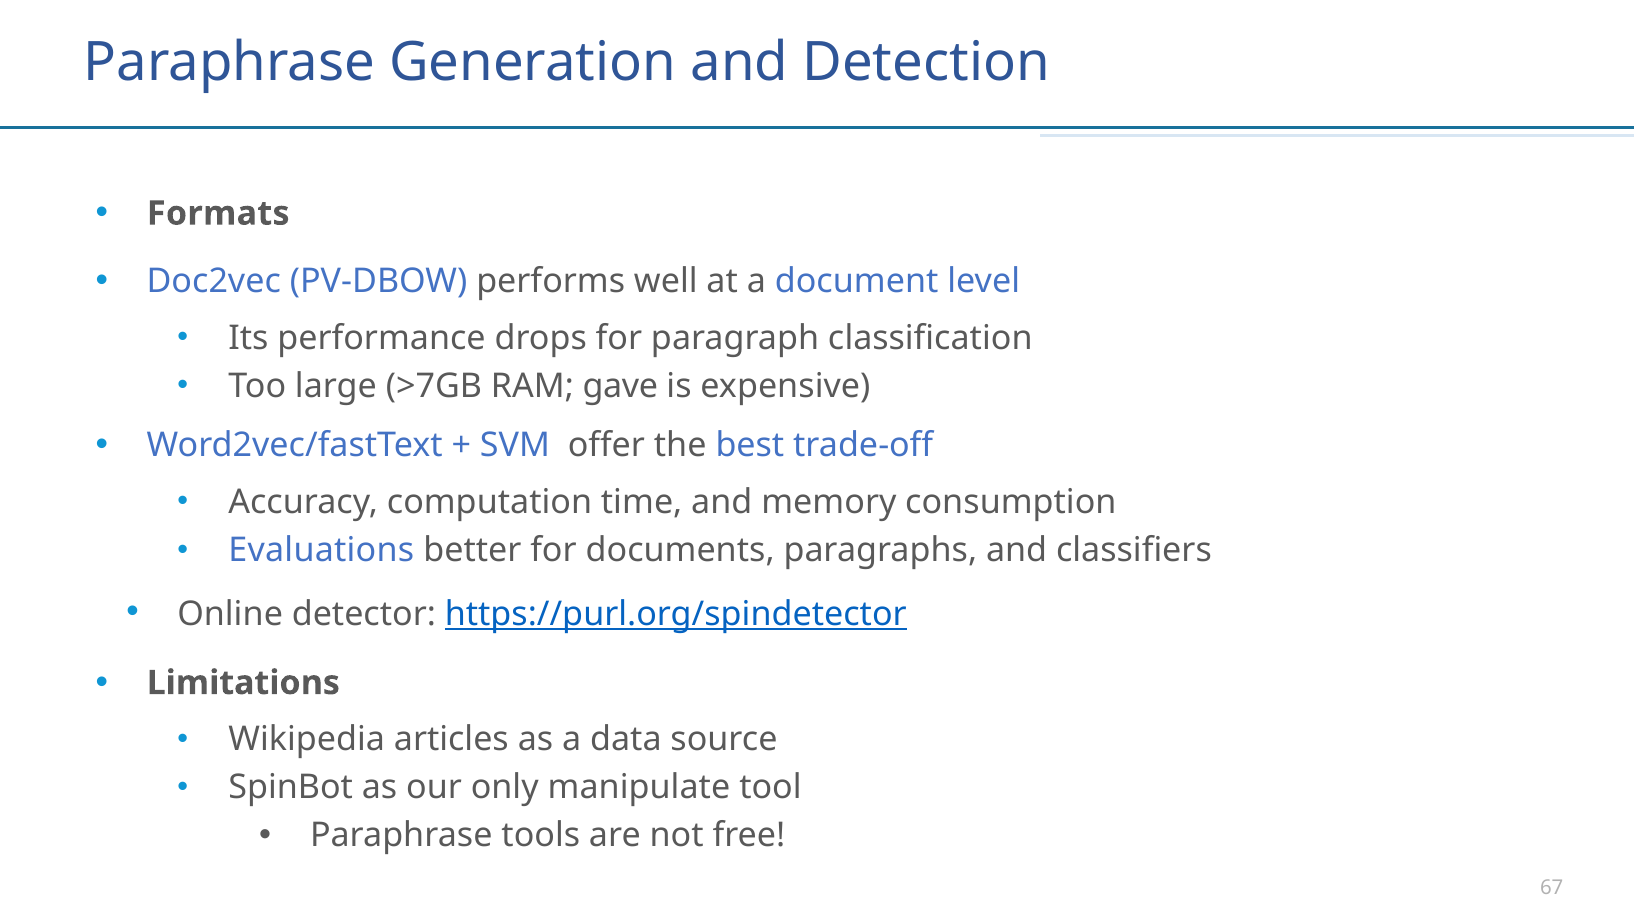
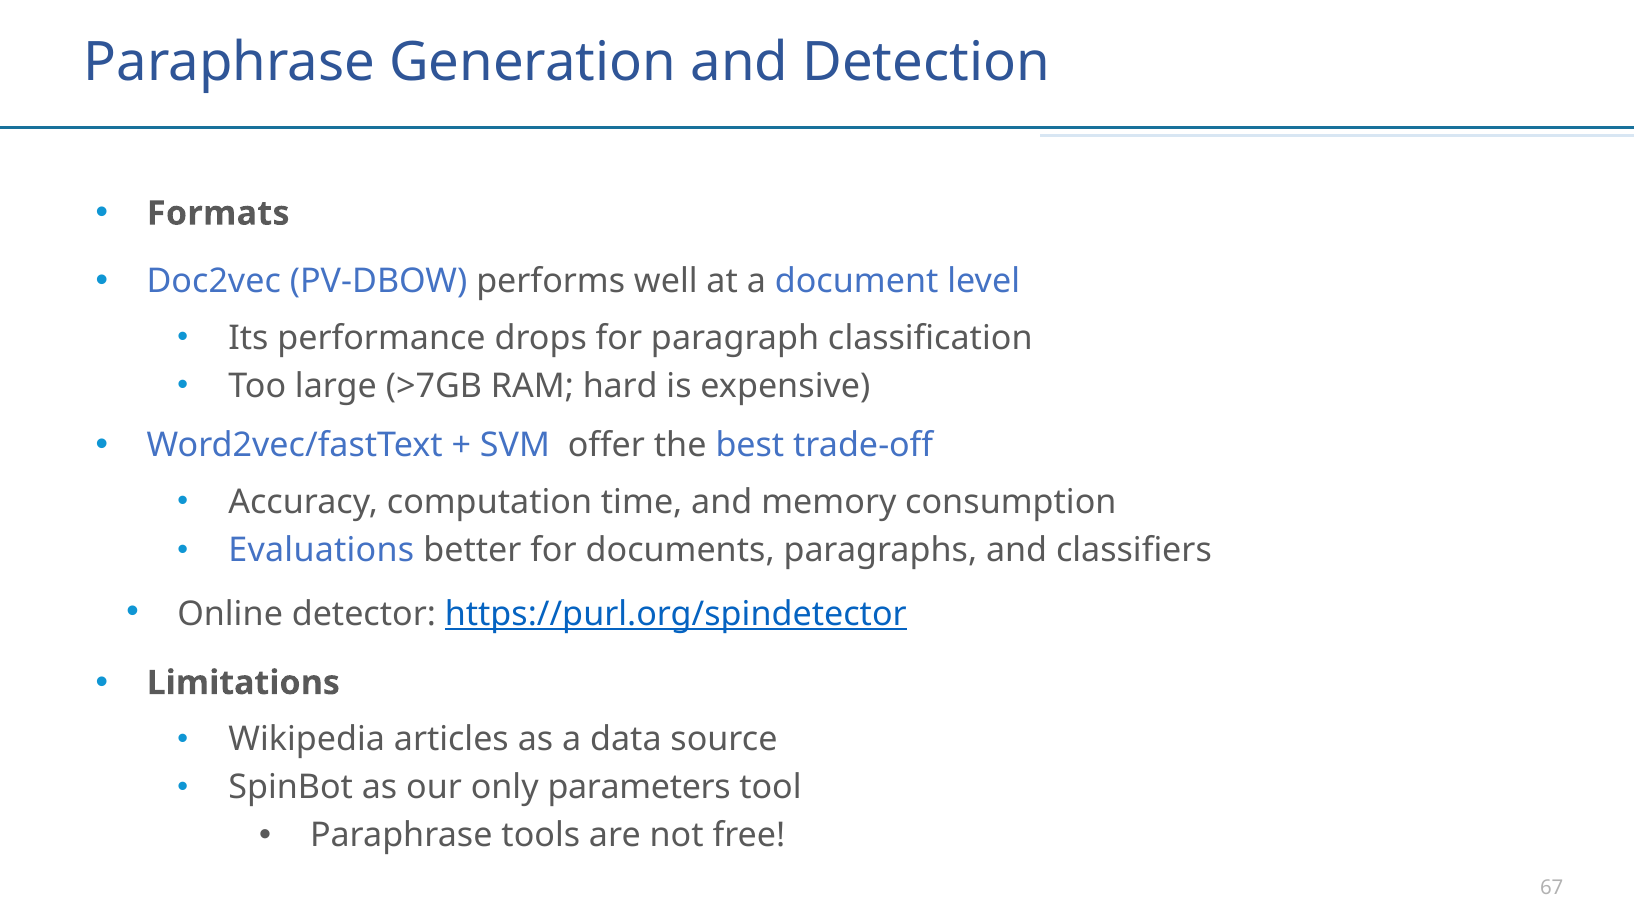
gave: gave -> hard (620, 386)
manipulate: manipulate -> parameters (639, 788)
